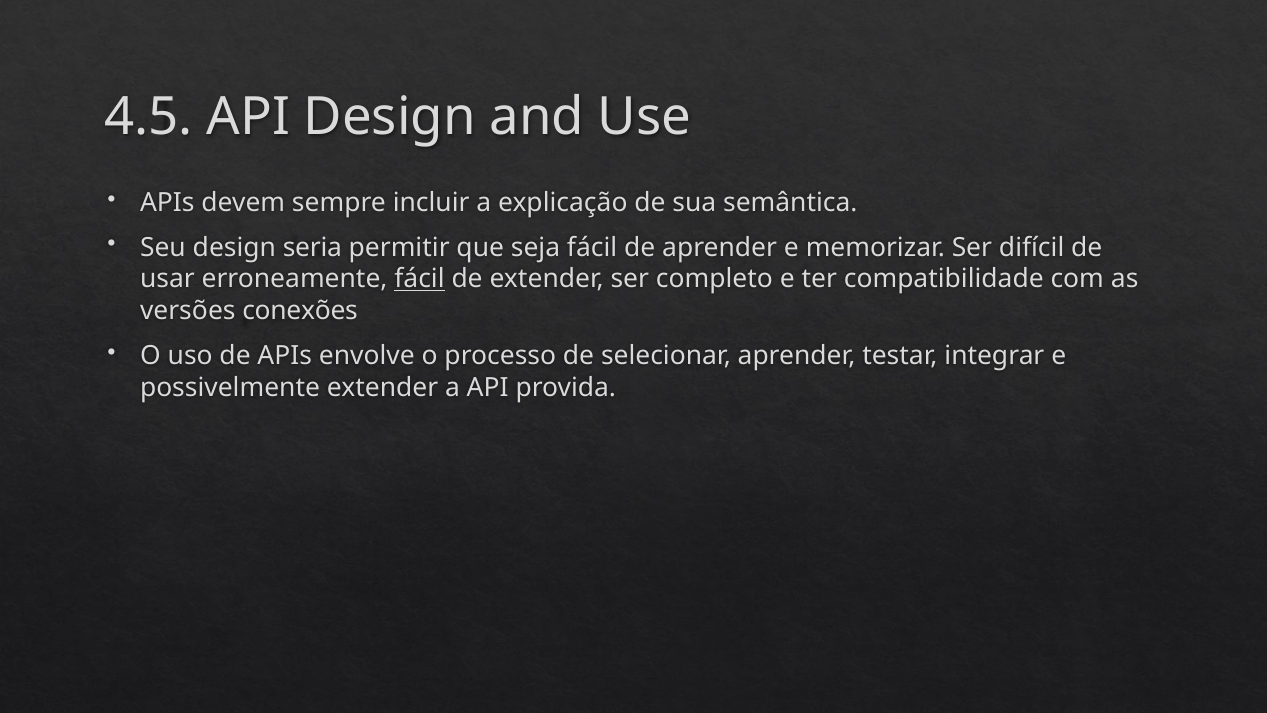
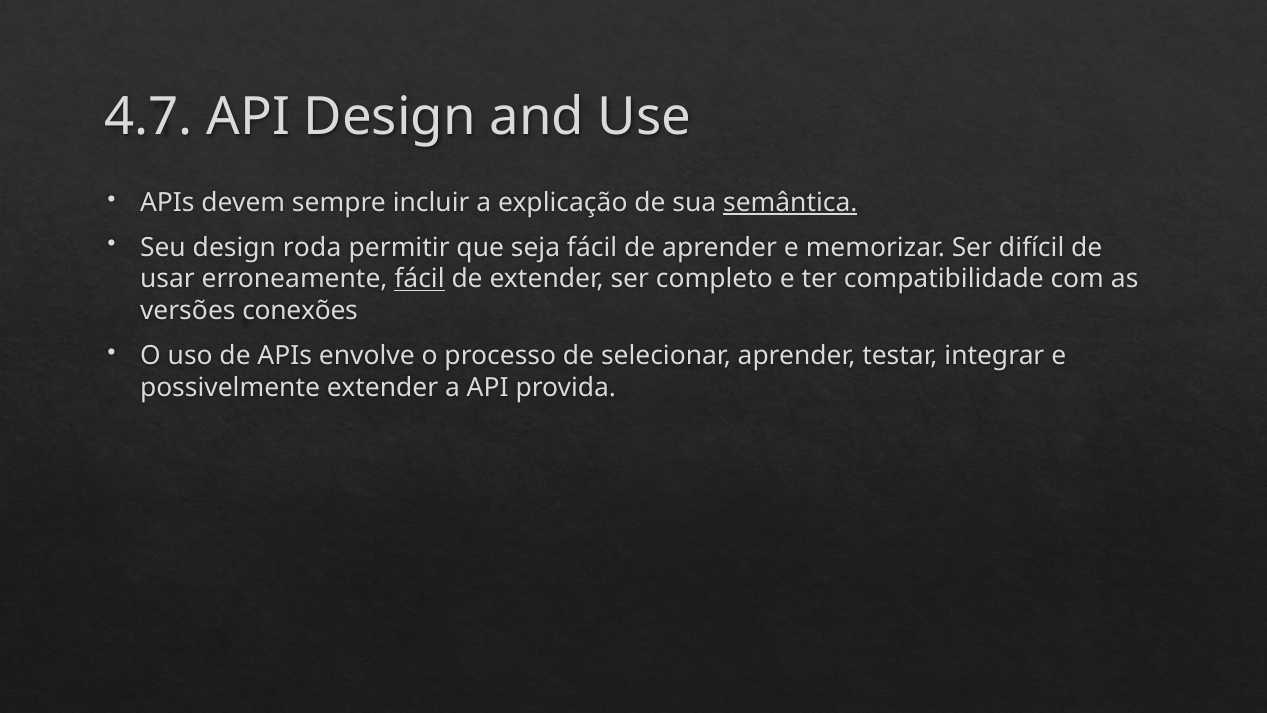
4.5: 4.5 -> 4.7 (149, 117)
semântica underline: none -> present (790, 202)
seria: seria -> roda (312, 247)
